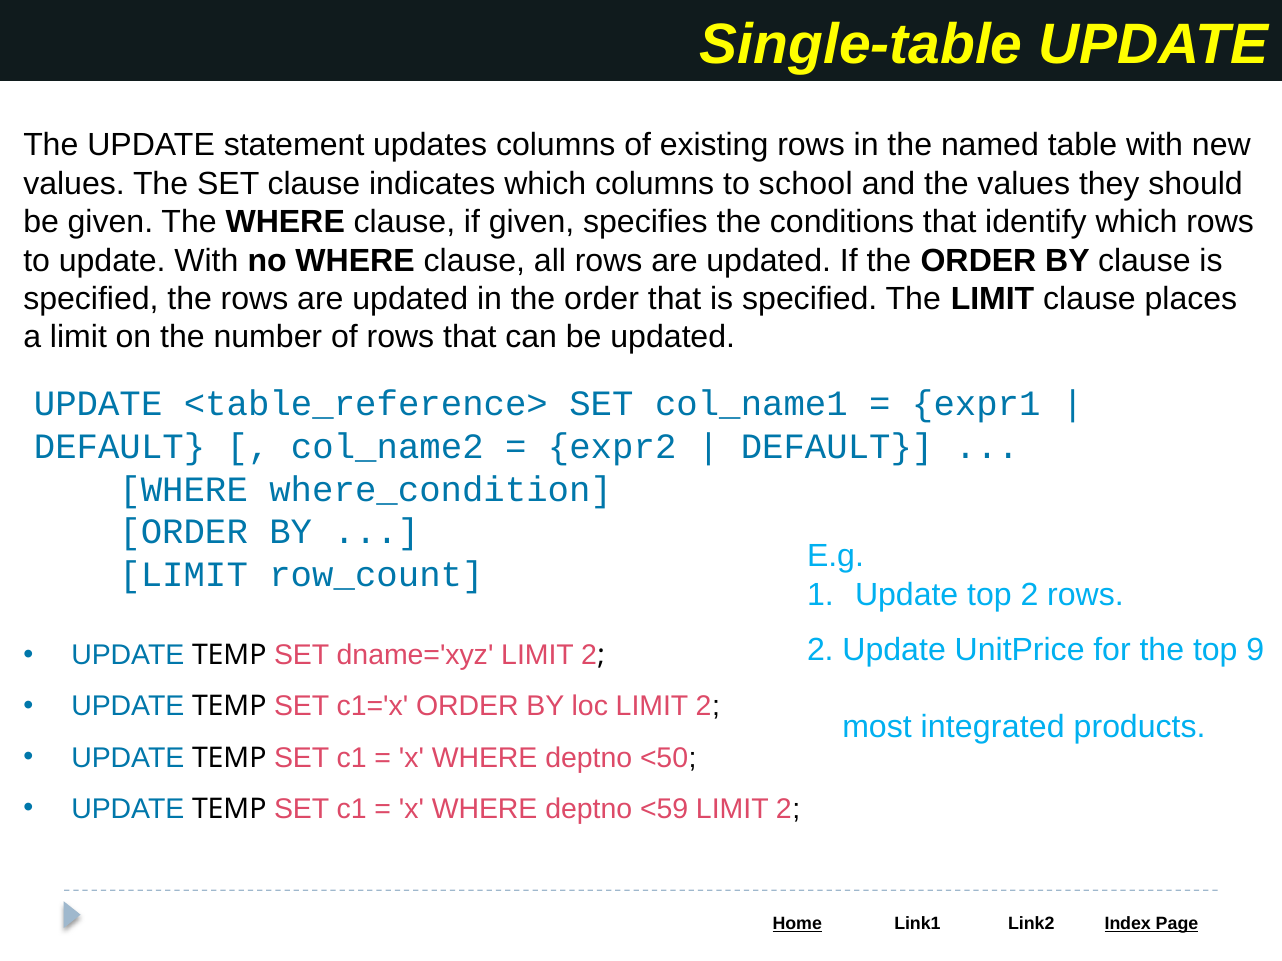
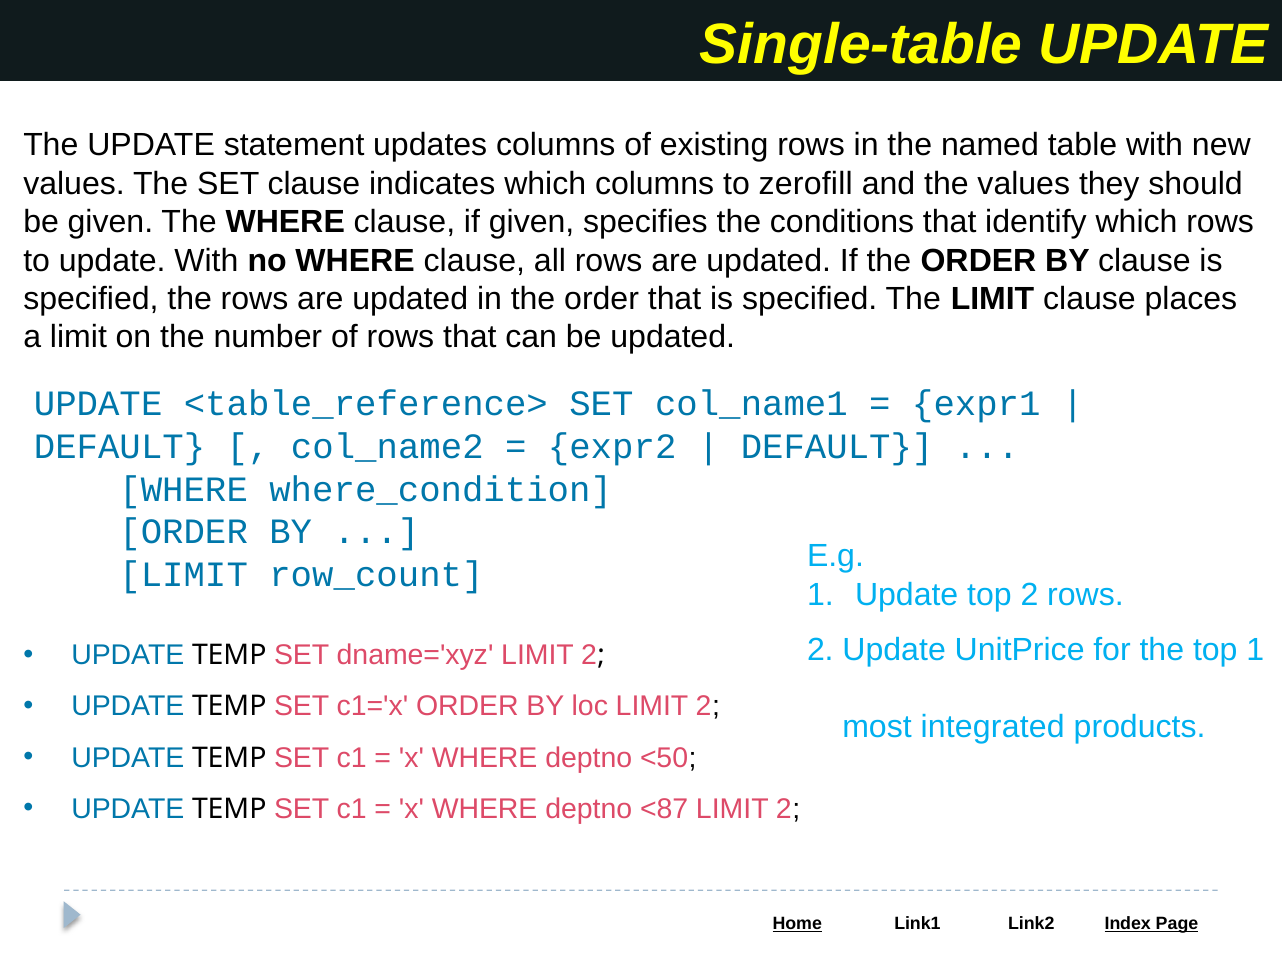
school: school -> zerofill (806, 184)
top 9: 9 -> 1 (1255, 651)
<59: <59 -> <87 (664, 809)
